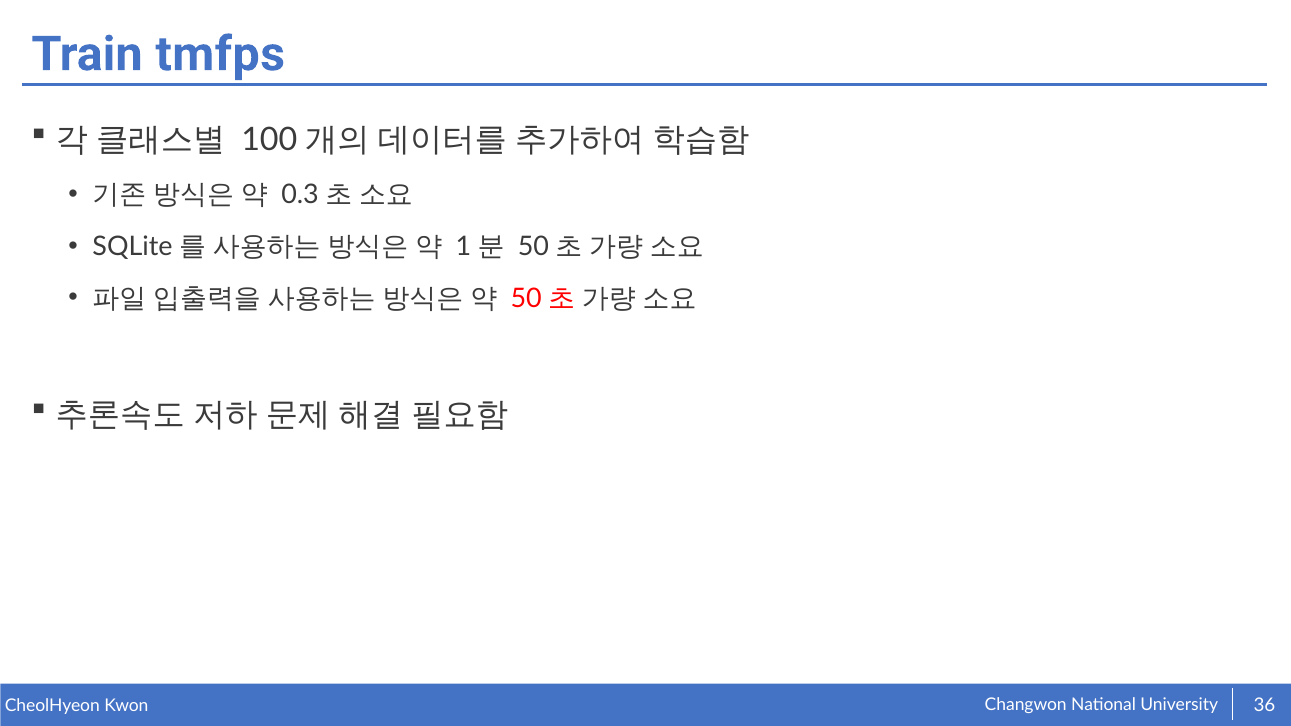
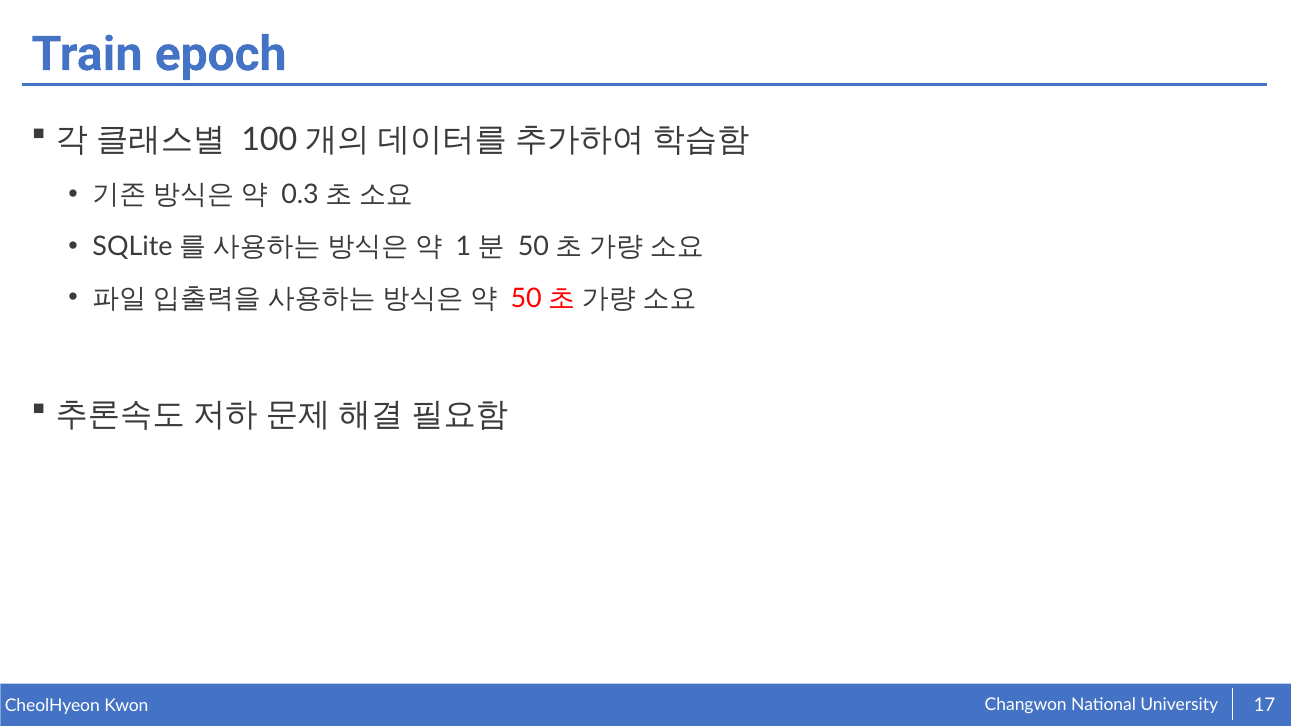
tmfps: tmfps -> epoch (221, 54)
36: 36 -> 17 (1265, 705)
